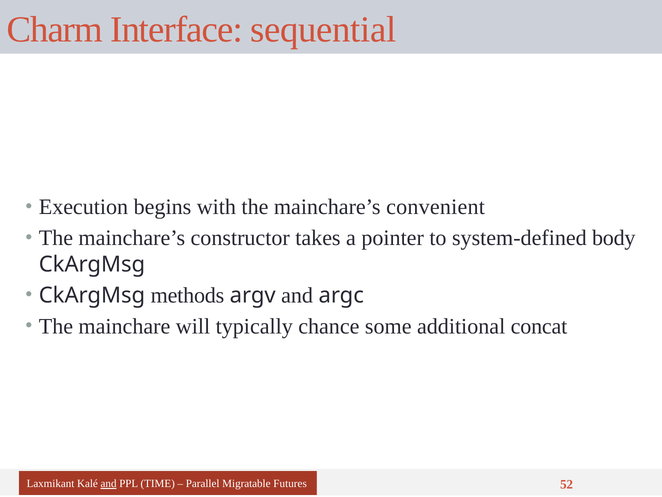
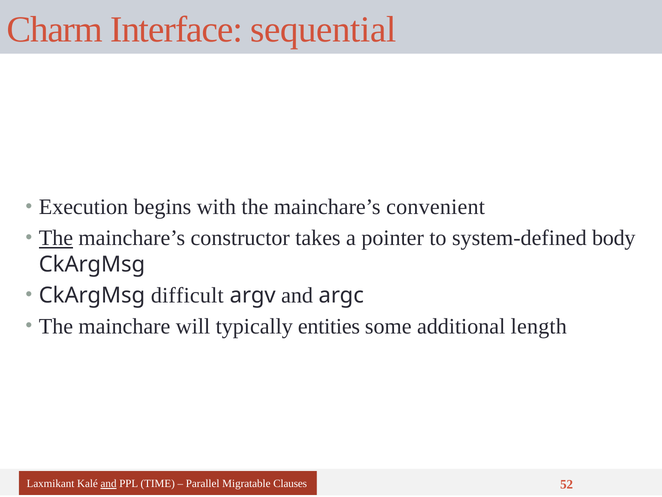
The underline: none -> present (56, 238)
methods: methods -> difficult (187, 295)
chance: chance -> entities (329, 326)
concat: concat -> length (539, 326)
Futures: Futures -> Clauses (290, 483)
